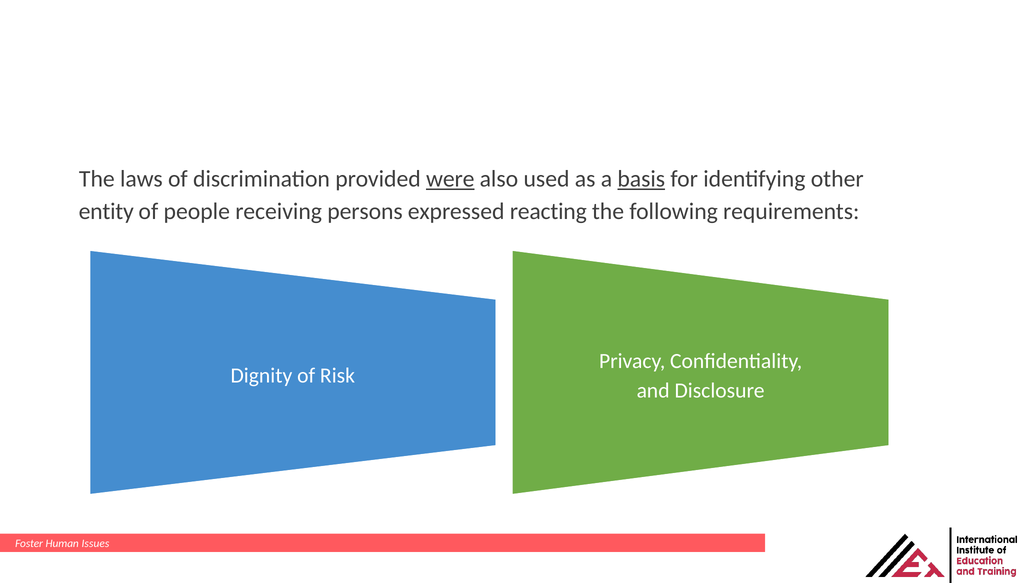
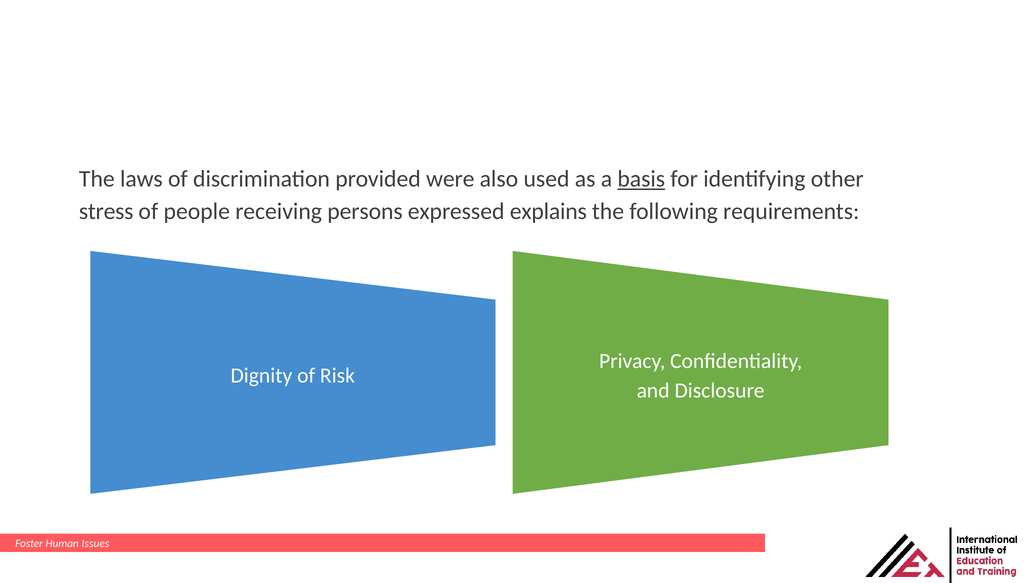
were underline: present -> none (450, 179)
entity: entity -> stress (106, 211)
reacting: reacting -> explains (548, 211)
